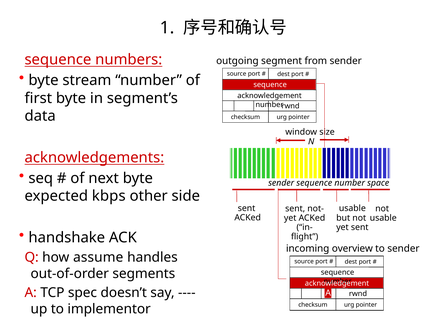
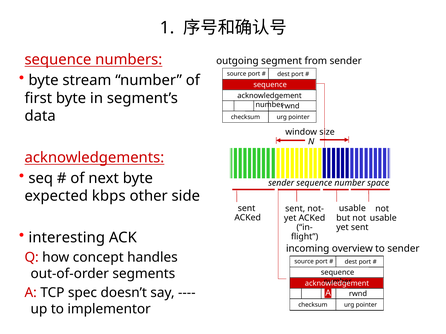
handshake: handshake -> interesting (67, 238)
assume: assume -> concept (98, 258)
